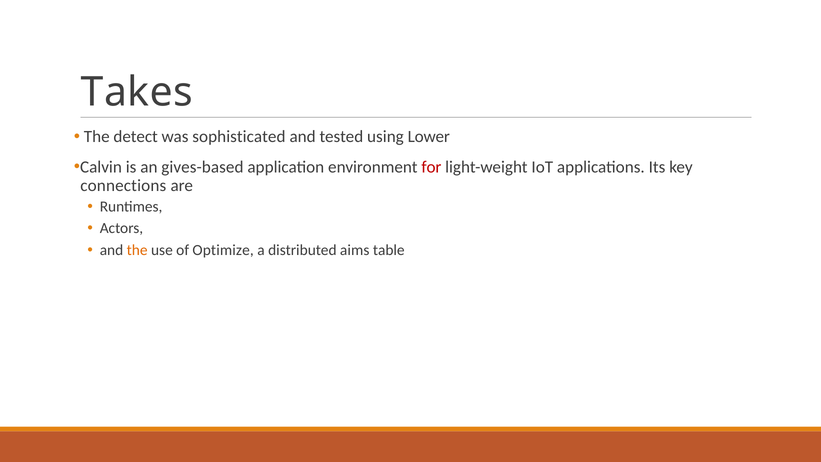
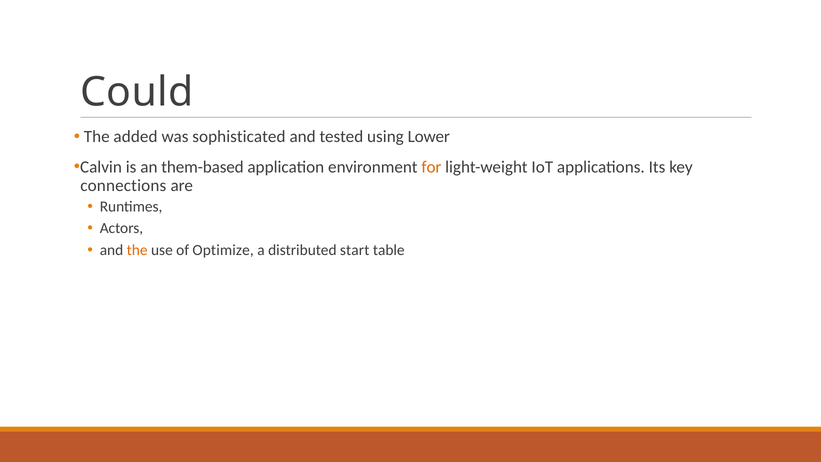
Takes: Takes -> Could (137, 92)
detect: detect -> added (136, 137)
gives-based: gives-based -> them-based (203, 167)
for colour: red -> orange (431, 167)
aims: aims -> start (355, 250)
